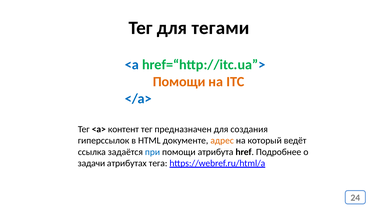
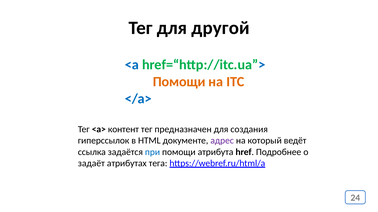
тегами: тегами -> другой (221, 28)
адрес colour: orange -> purple (222, 141)
задачи: задачи -> задаёт (91, 164)
